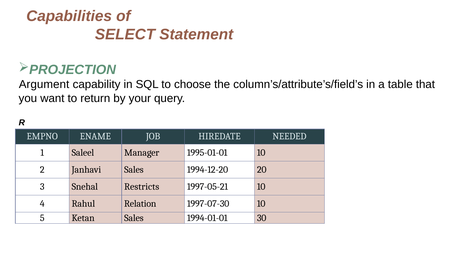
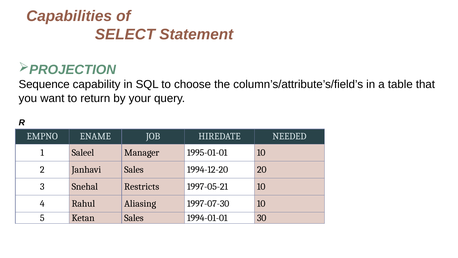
Argument: Argument -> Sequence (44, 84)
Relation: Relation -> Aliasing (140, 203)
